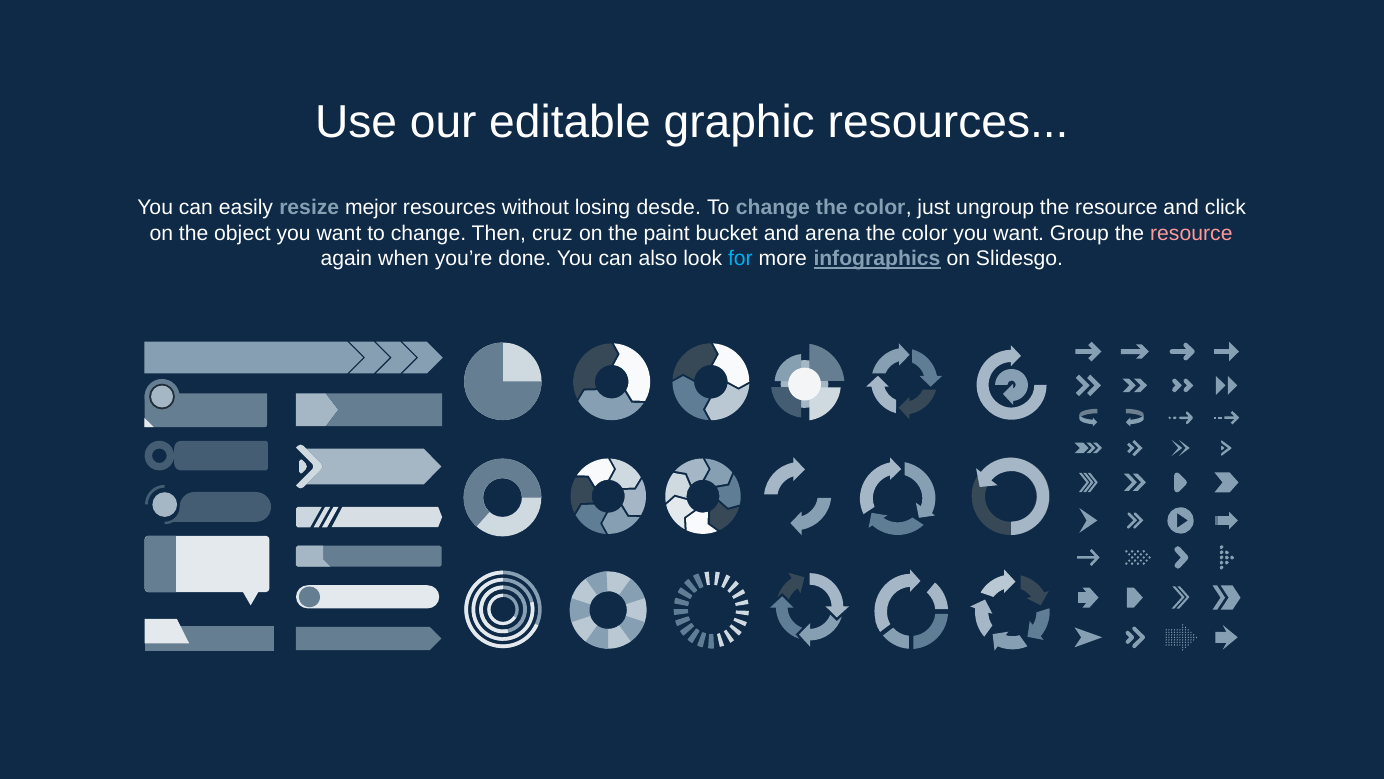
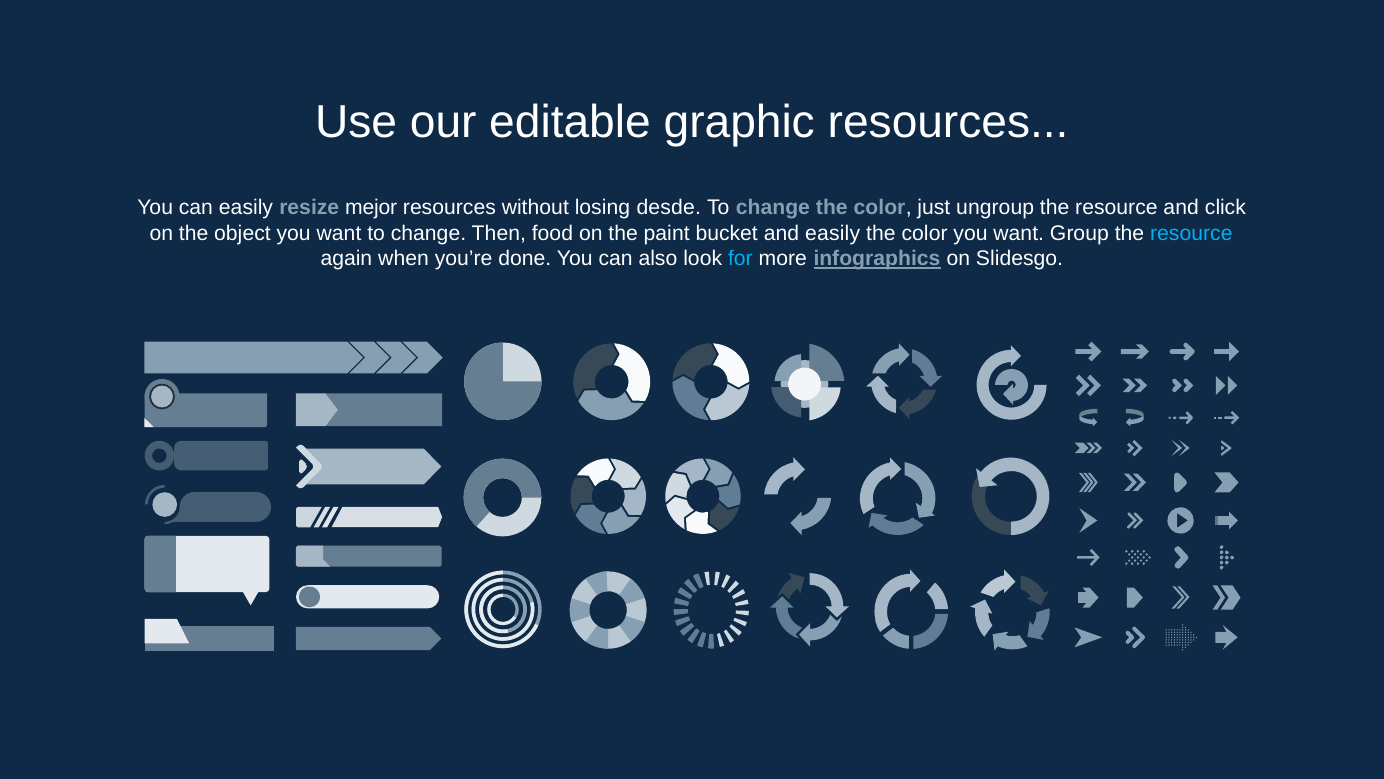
cruz: cruz -> food (552, 233)
and arena: arena -> easily (833, 233)
resource colour: pink -> light blue (1191, 233)
